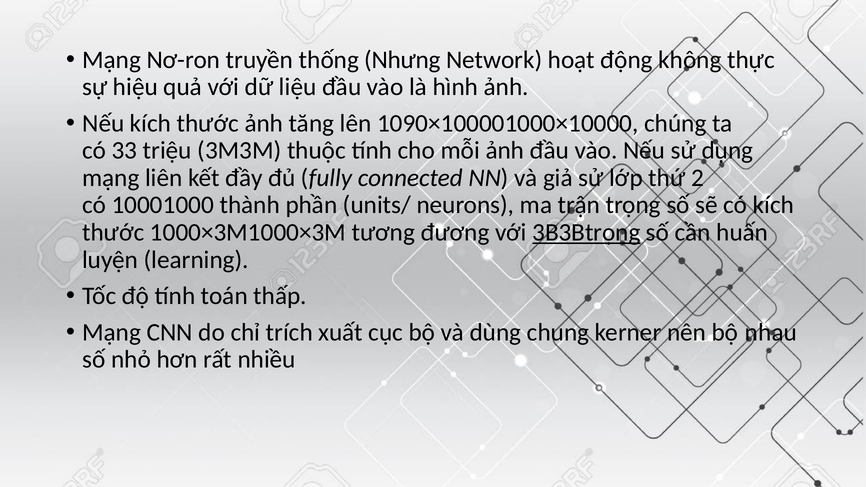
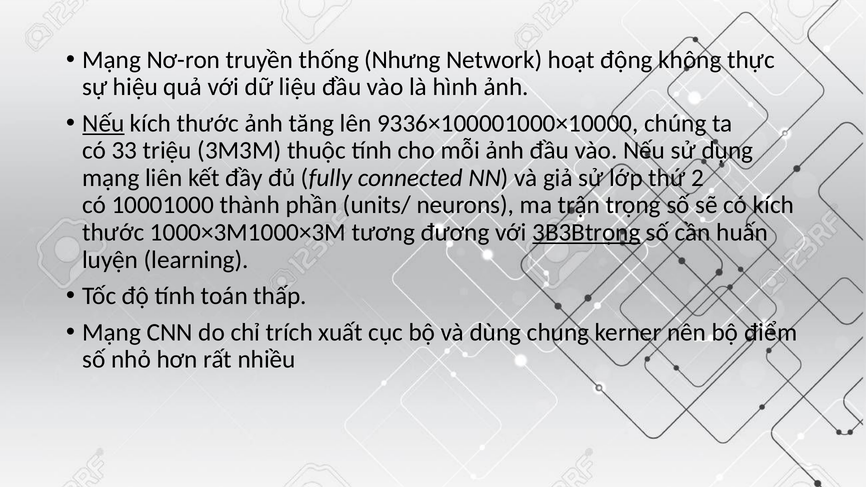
Nếu underline: none -> present (103, 123)
1090×100001000×10000: 1090×100001000×10000 -> 9336×100001000×10000 (508, 123)
nhau: nhau -> điểm (771, 332)
